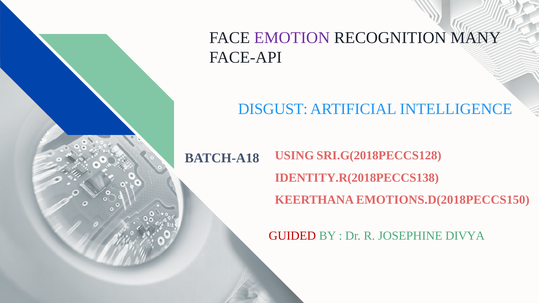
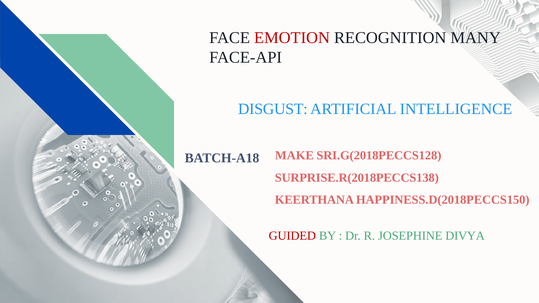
EMOTION colour: purple -> red (292, 38)
USING: USING -> MAKE (294, 156)
IDENTITY.R(2018PECCS138: IDENTITY.R(2018PECCS138 -> SURPRISE.R(2018PECCS138 (357, 178)
EMOTIONS.D(2018PECCS150: EMOTIONS.D(2018PECCS150 -> HAPPINESS.D(2018PECCS150 (443, 200)
